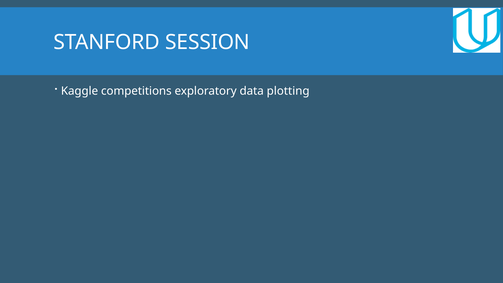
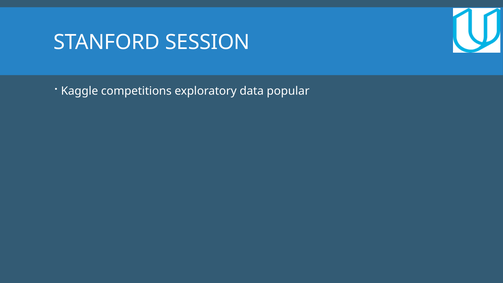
plotting: plotting -> popular (288, 91)
